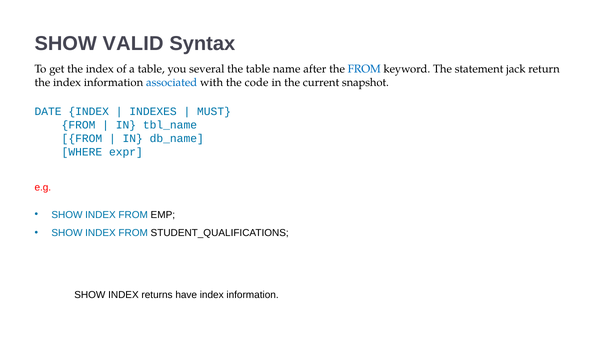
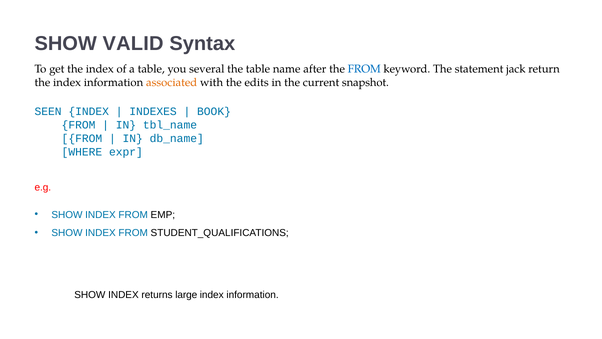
associated colour: blue -> orange (172, 82)
code: code -> edits (257, 82)
DATE: DATE -> SEEN (48, 111)
MUST: MUST -> BOOK (214, 111)
have: have -> large (186, 294)
